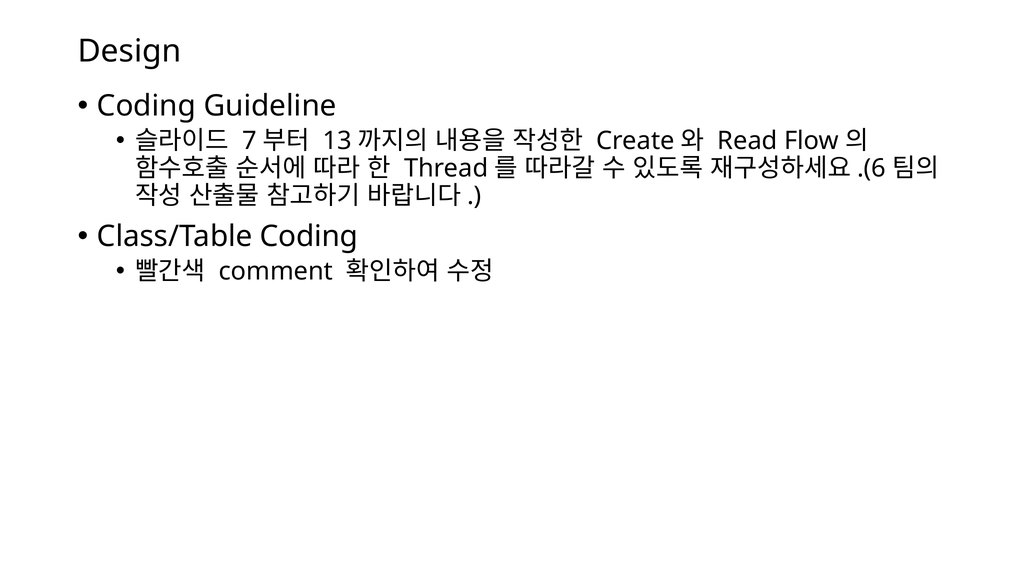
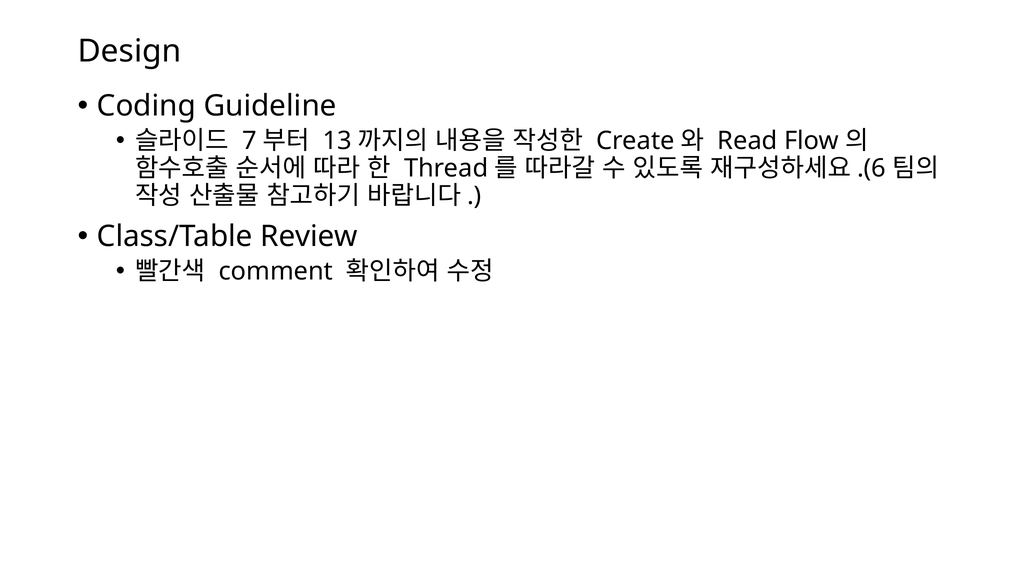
Class/Table Coding: Coding -> Review (309, 236)
